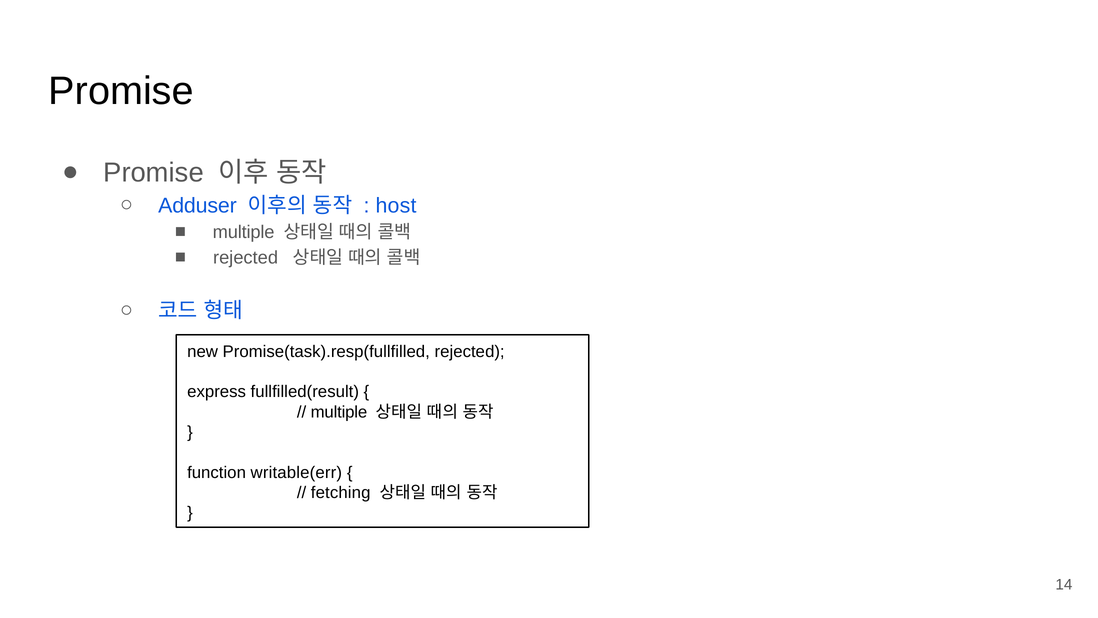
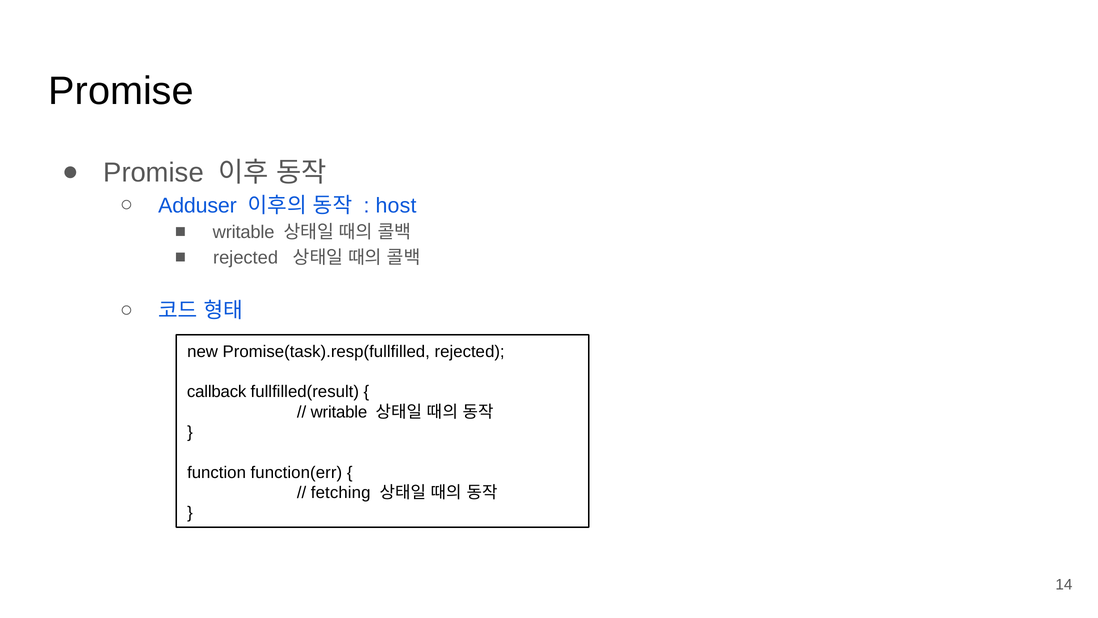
multiple: multiple -> writable (244, 232)
express: express -> callback (217, 392)
multiple: multiple -> writable (339, 412)
writable(err: writable(err -> function(err (296, 472)
